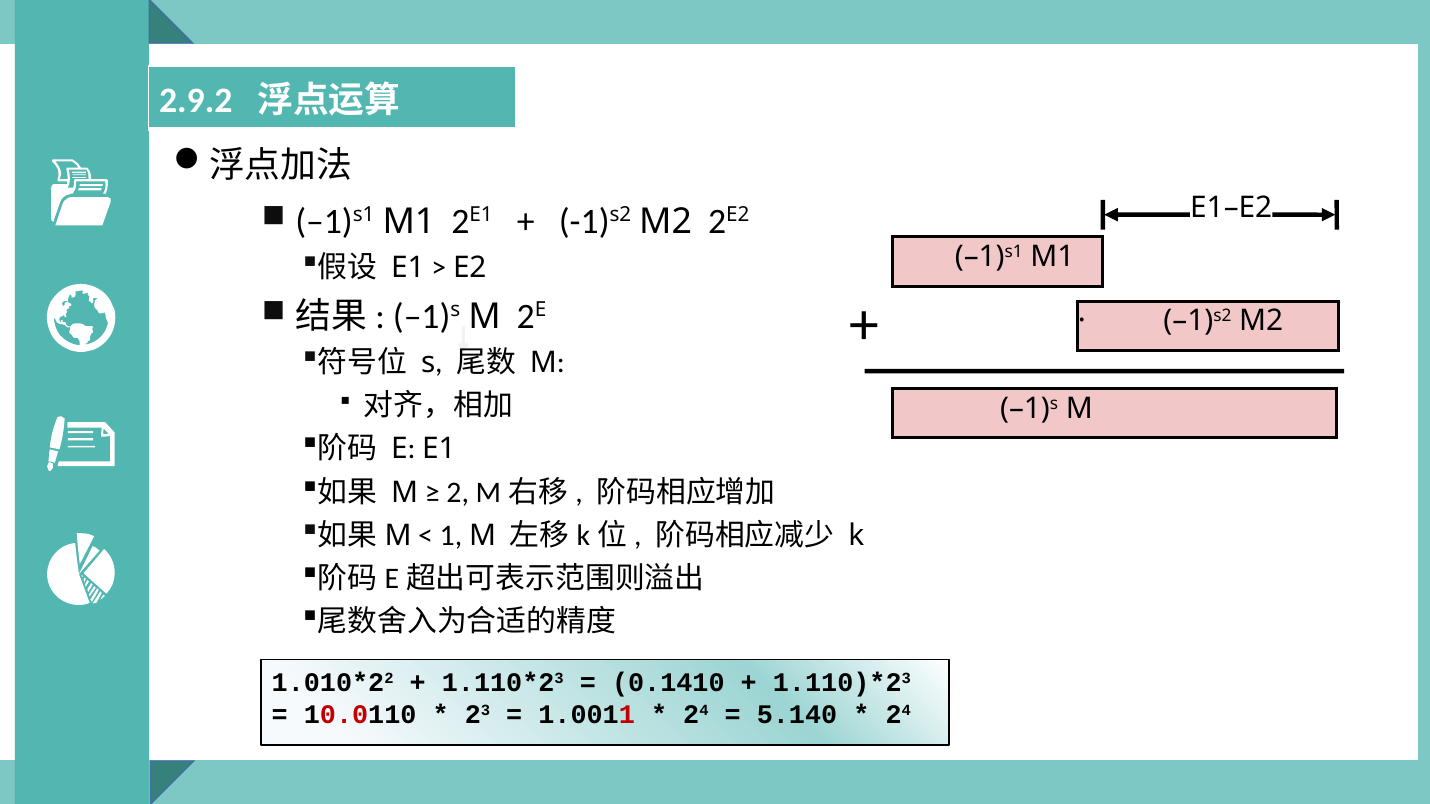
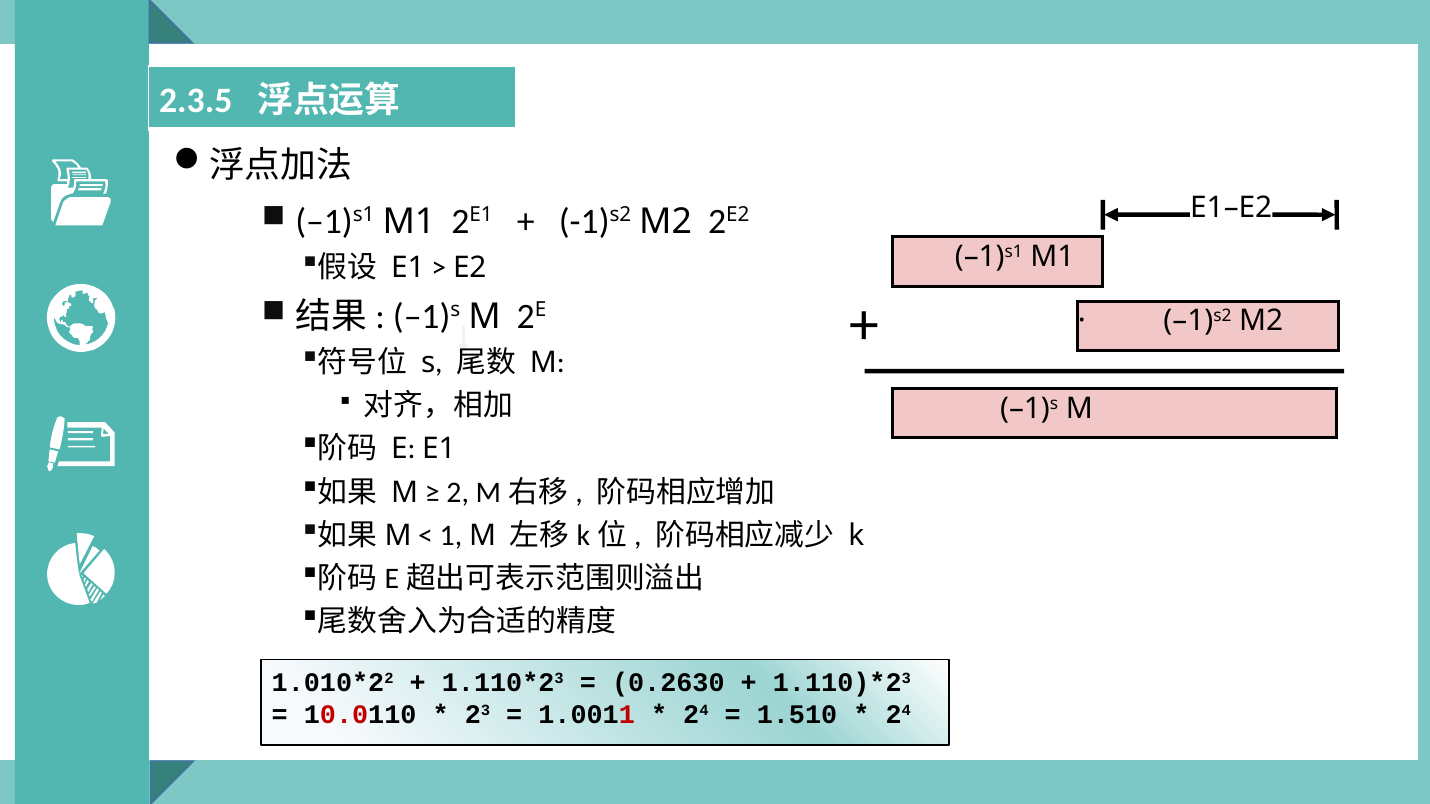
2.9.2: 2.9.2 -> 2.3.5 (196, 101)
0.1410: 0.1410 -> 0.2630 (668, 683)
5.140: 5.140 -> 1.510 (797, 715)
